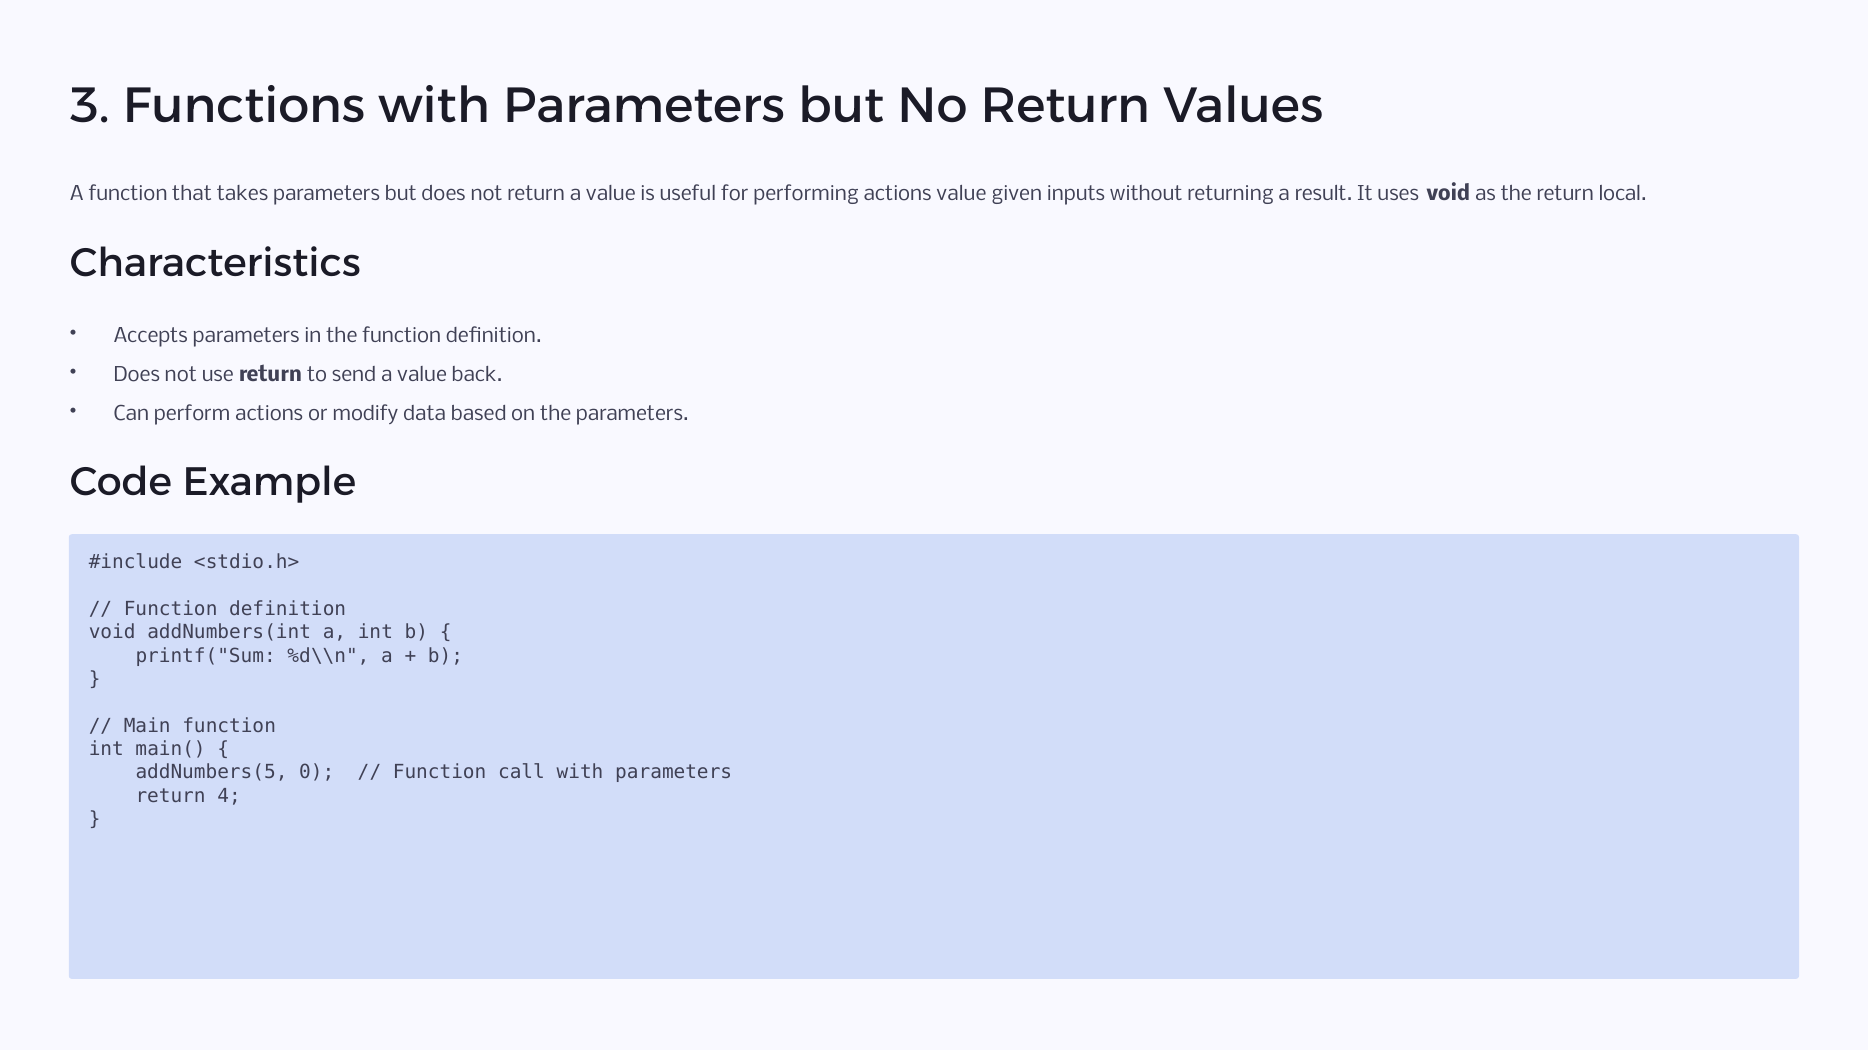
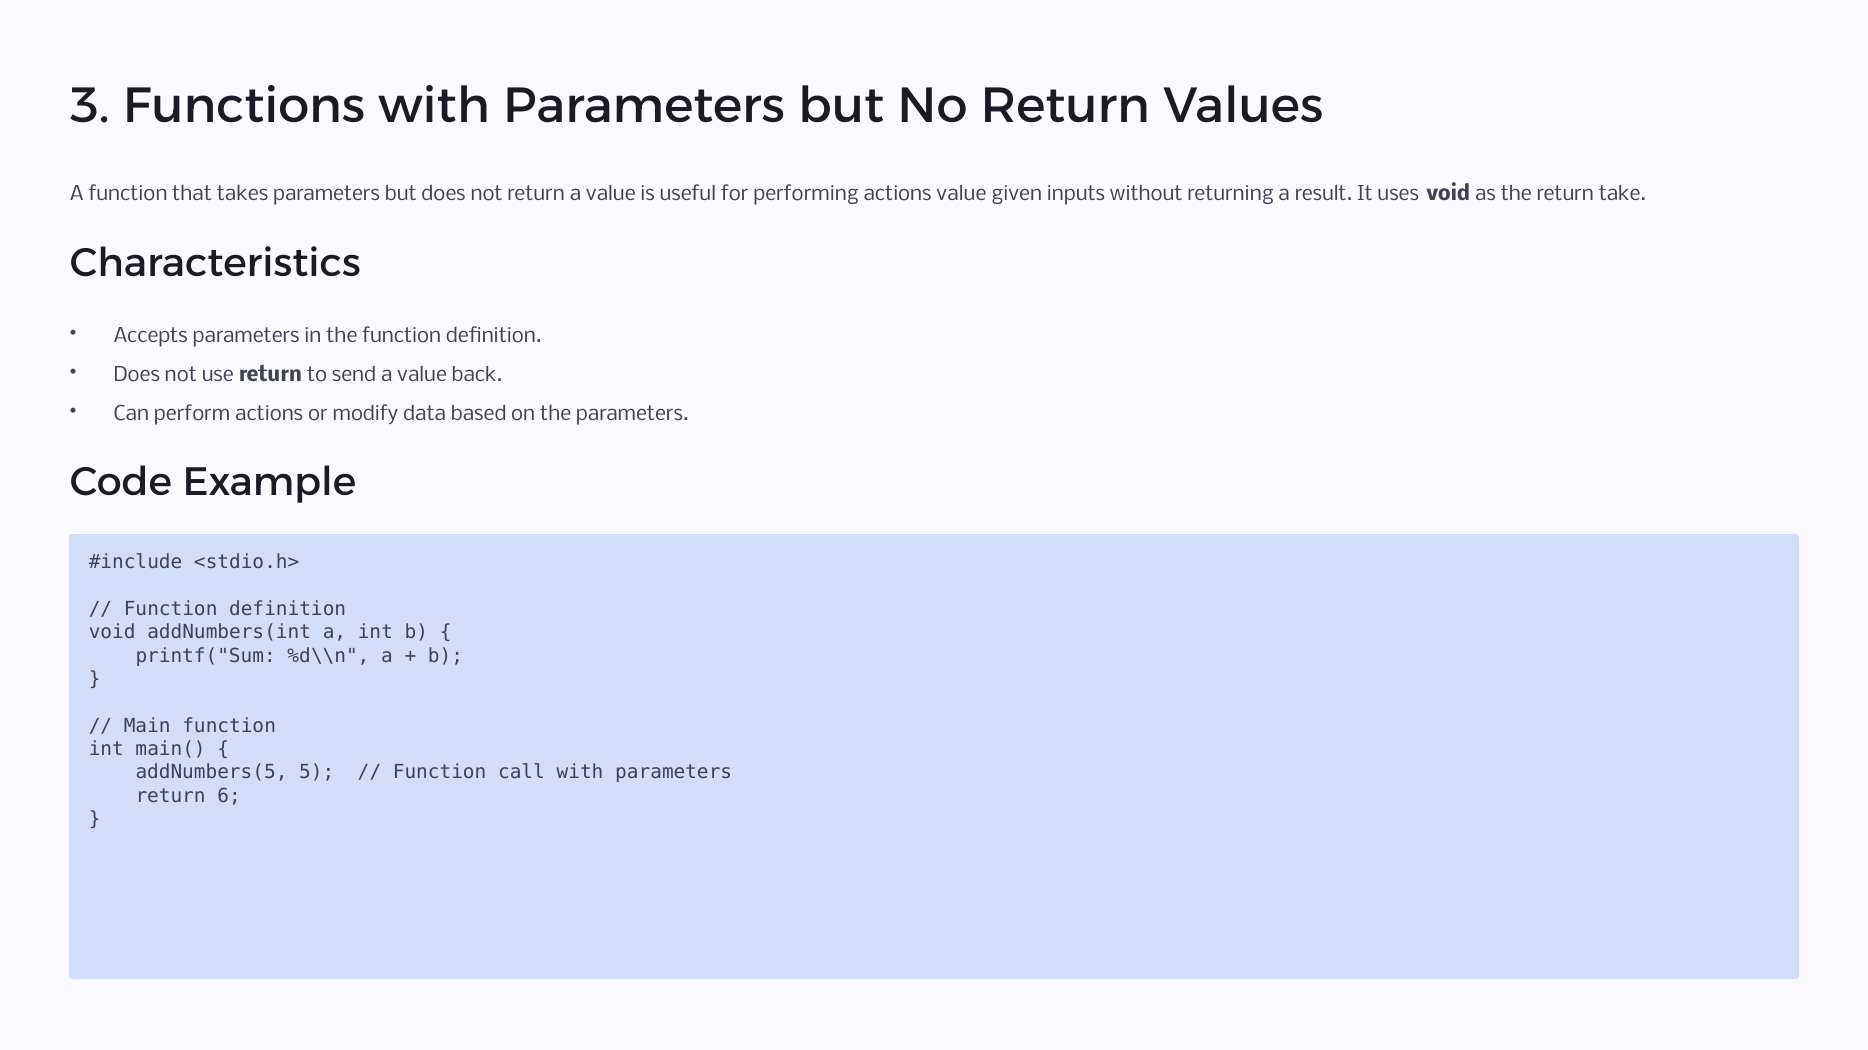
local: local -> take (1622, 195)
0: 0 -> 5 (317, 773)
4: 4 -> 6 (229, 796)
